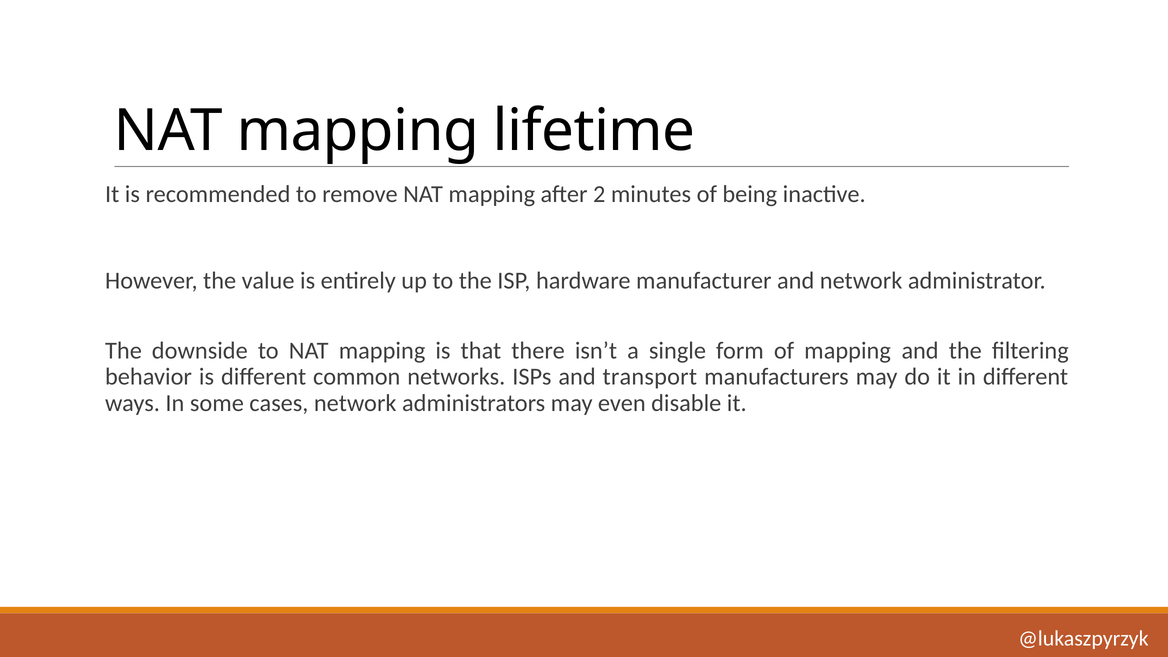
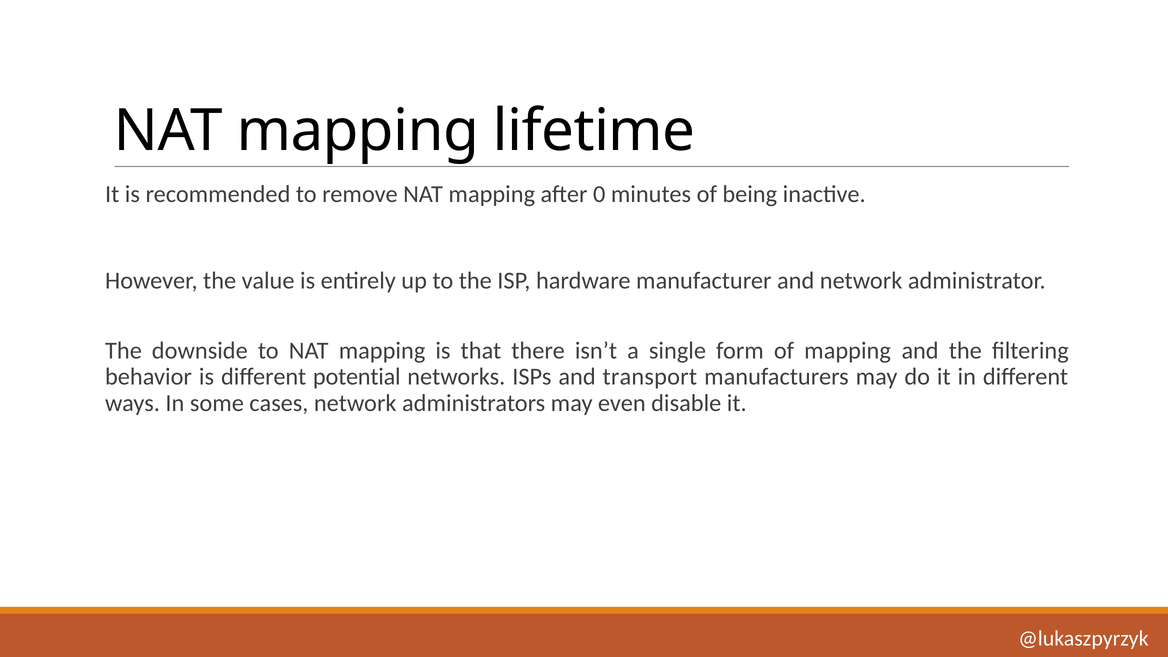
2: 2 -> 0 (599, 194)
common: common -> potential (357, 377)
